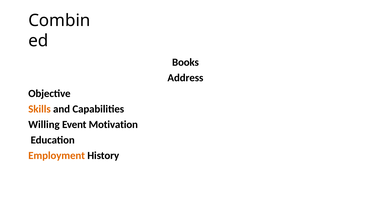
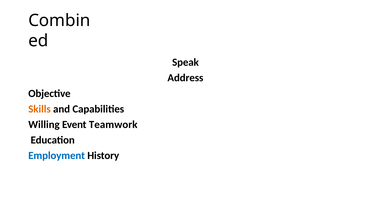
Books: Books -> Speak (185, 62)
Motivation: Motivation -> Teamwork (113, 124)
Employment colour: orange -> blue (57, 155)
